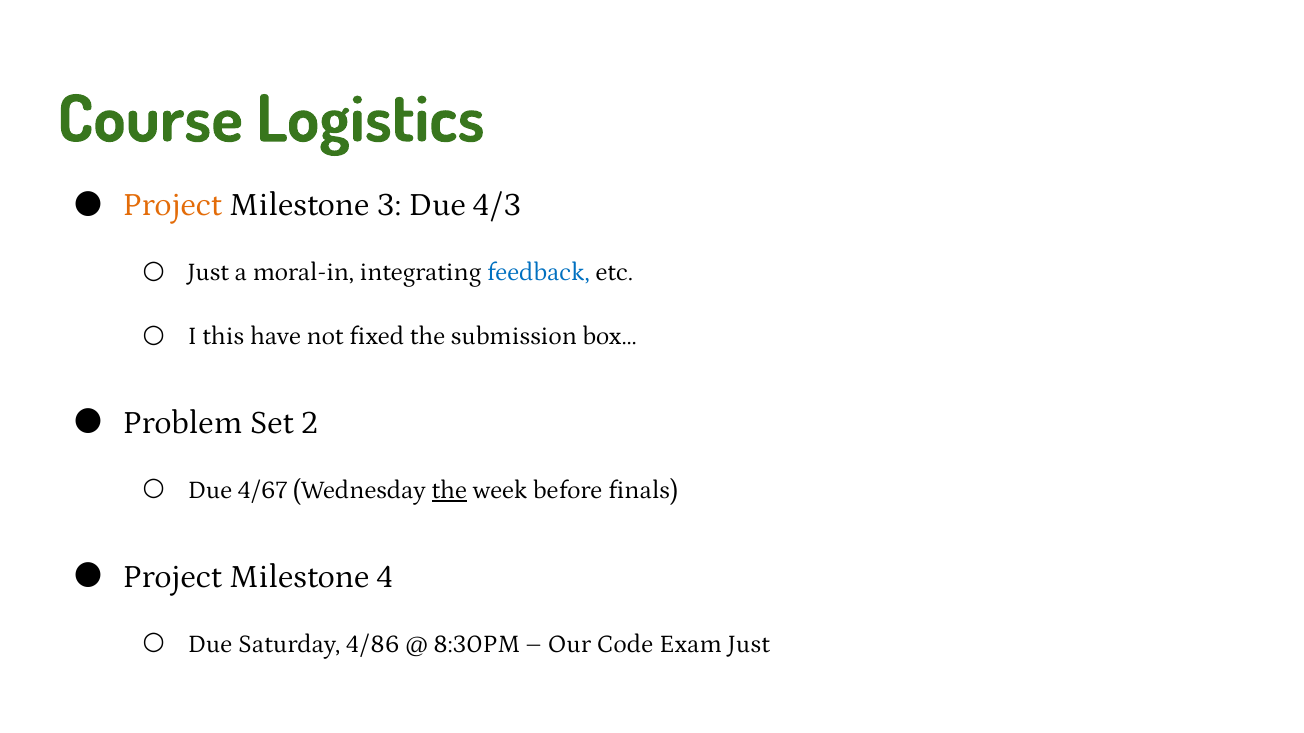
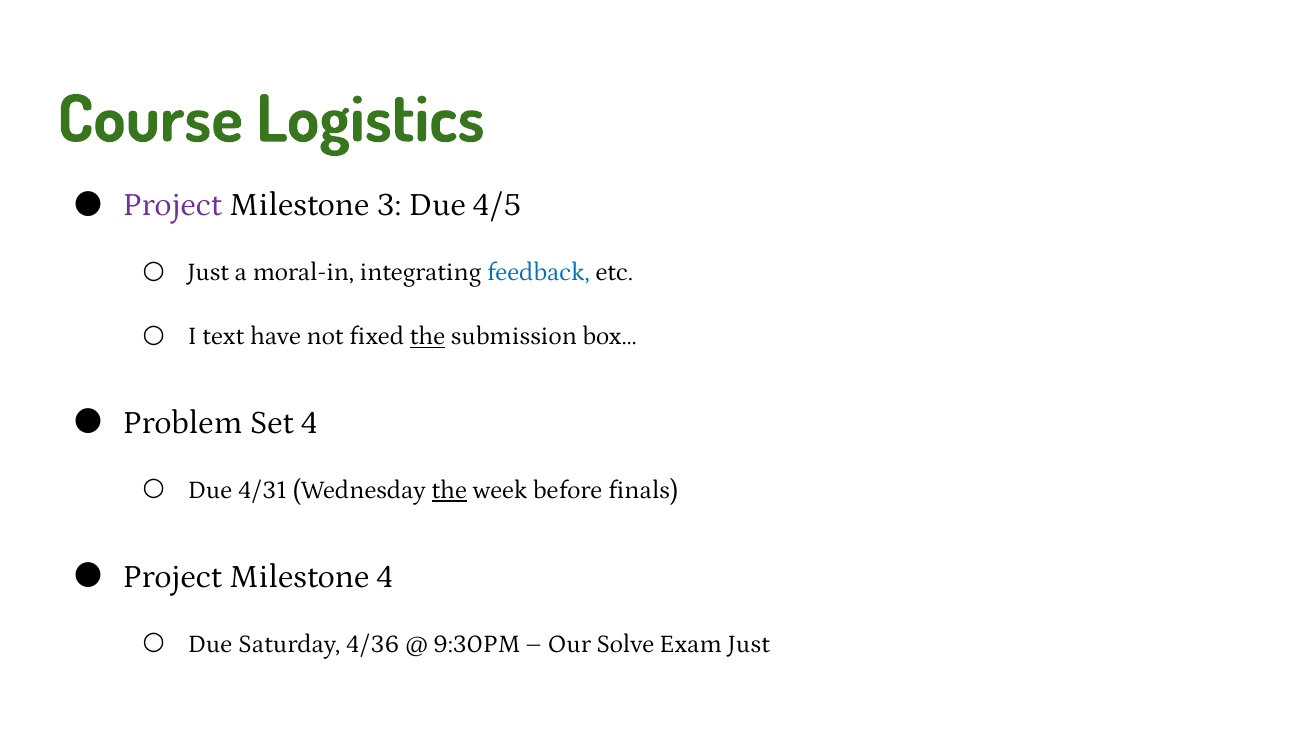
Project colour: orange -> purple (172, 205)
4/3: 4/3 -> 4/5 (497, 205)
this: this -> text (223, 337)
the underline: none -> present (427, 337)
Set 2: 2 -> 4 (310, 423)
4/67: 4/67 -> 4/31 (262, 491)
4/86: 4/86 -> 4/36 (373, 644)
8:30PM: 8:30PM -> 9:30PM (477, 644)
Code: Code -> Solve (625, 644)
